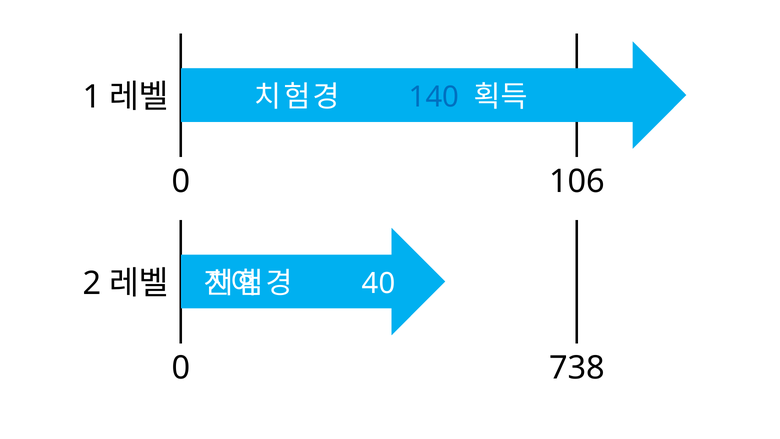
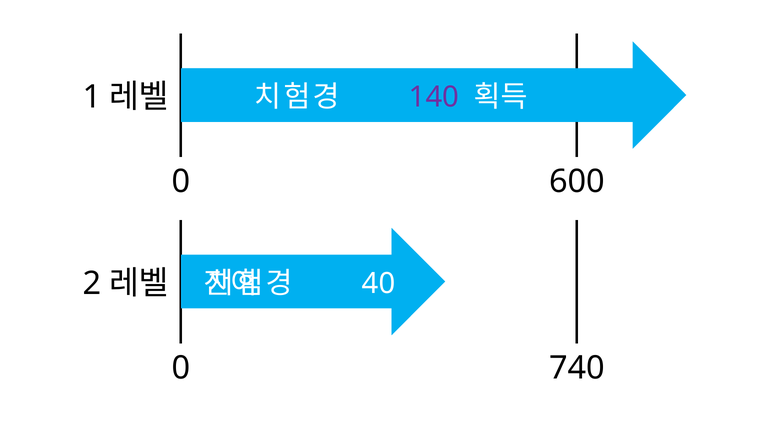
140 colour: blue -> purple (434, 97)
106: 106 -> 600 (577, 182)
738: 738 -> 740 (577, 368)
